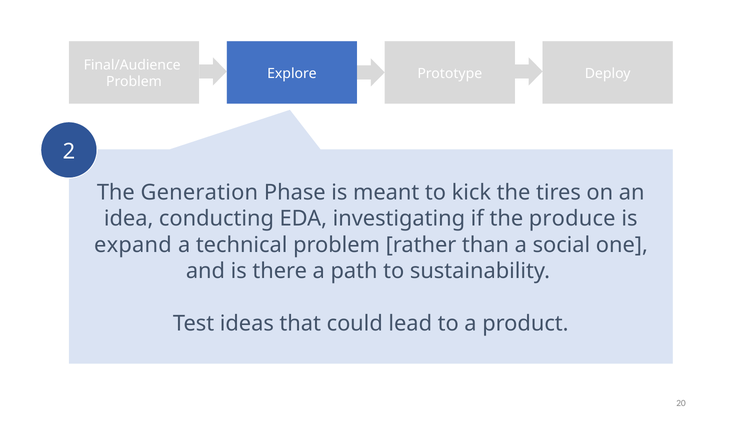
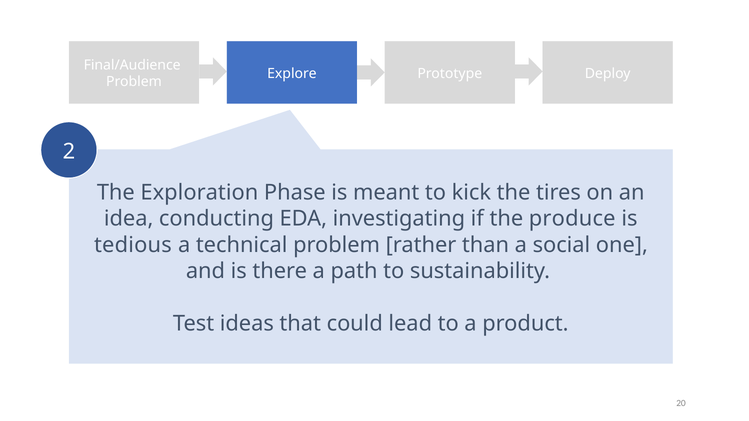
Generation: Generation -> Exploration (199, 193)
expand: expand -> tedious (133, 245)
